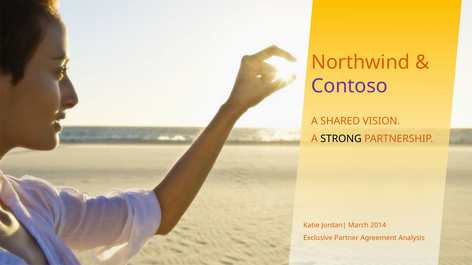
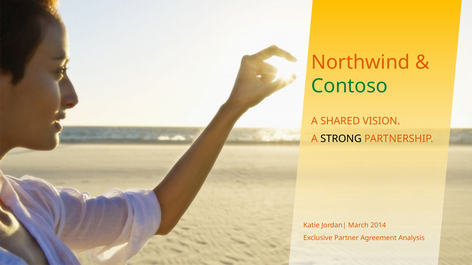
Contoso colour: purple -> green (349, 86)
